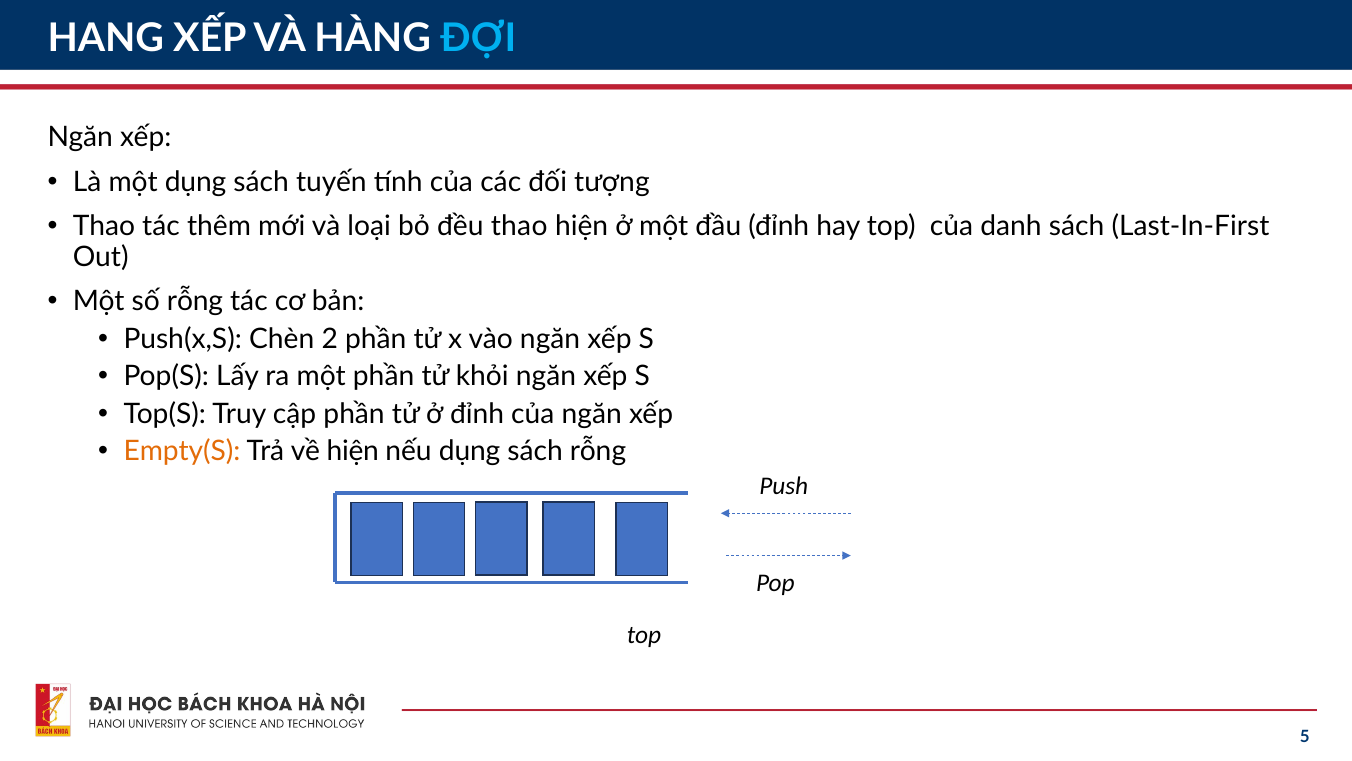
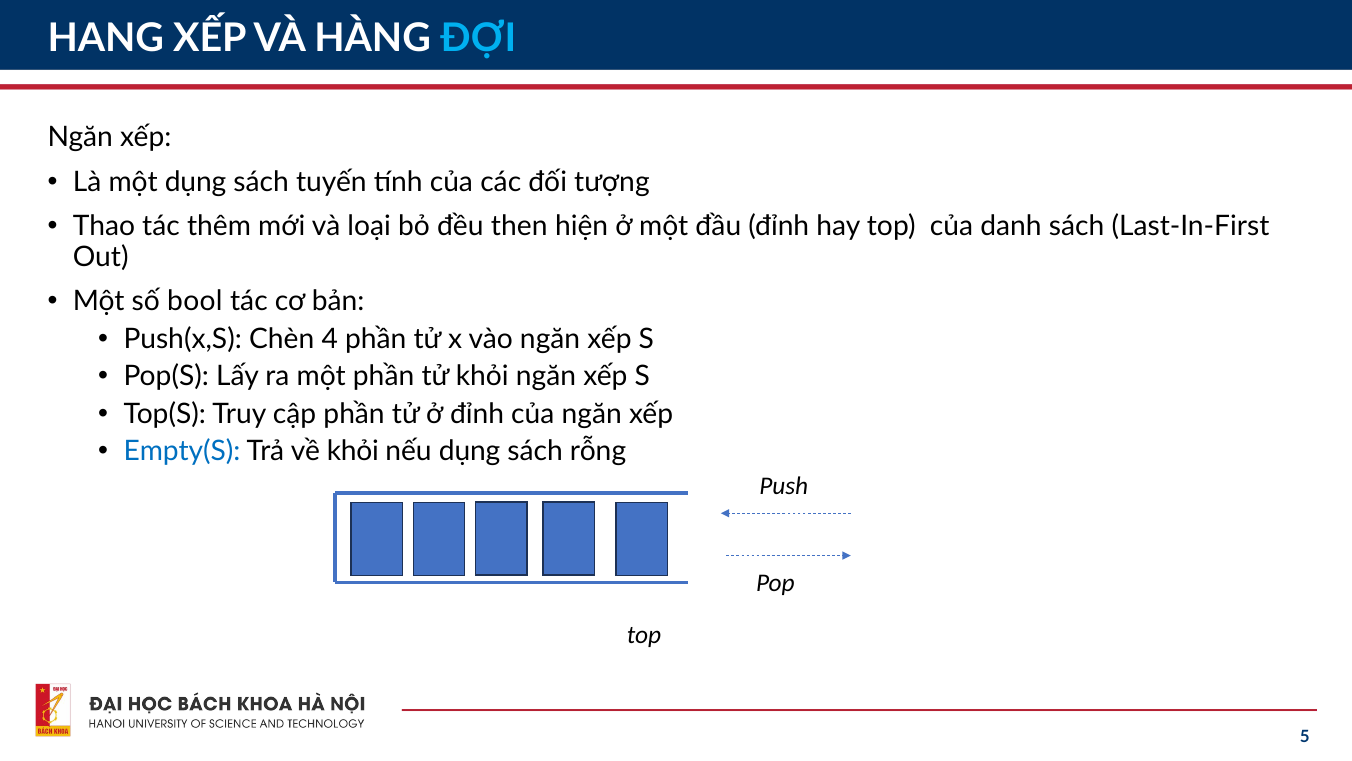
đều thao: thao -> then (519, 226)
số rỗng: rỗng -> bool (195, 301)
2: 2 -> 4 (330, 339)
Empty(S colour: orange -> blue (182, 451)
về hiện: hiện -> khỏi (353, 451)
